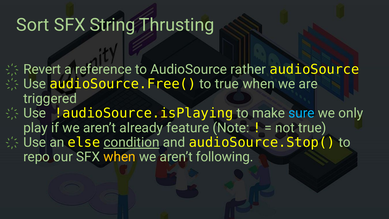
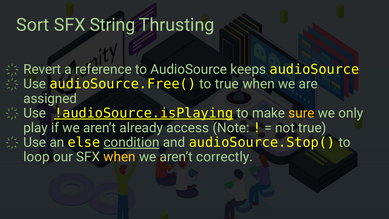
rather: rather -> keeps (248, 69)
triggered: triggered -> assigned (50, 99)
!audioSource.isPlaying underline: none -> present (144, 113)
sure colour: light blue -> yellow (301, 113)
feature: feature -> access (188, 128)
repo: repo -> loop (37, 157)
following: following -> correctly (225, 157)
